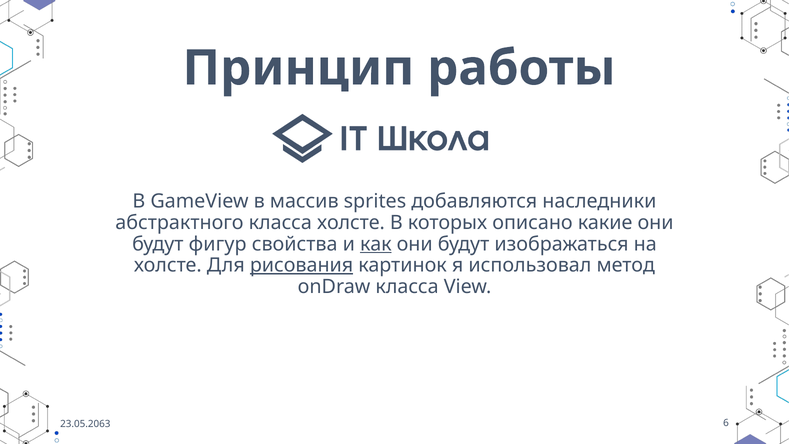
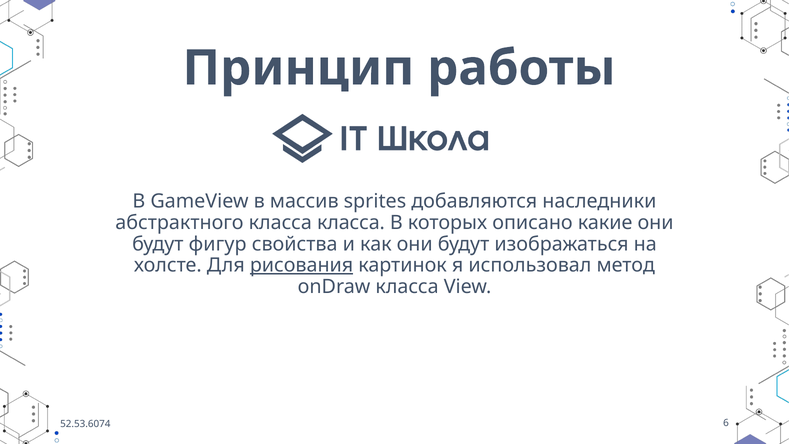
класса холсте: холсте -> класса (351, 223)
как underline: present -> none (376, 244)
23.05.2063: 23.05.2063 -> 52.53.6074 (85, 424)
